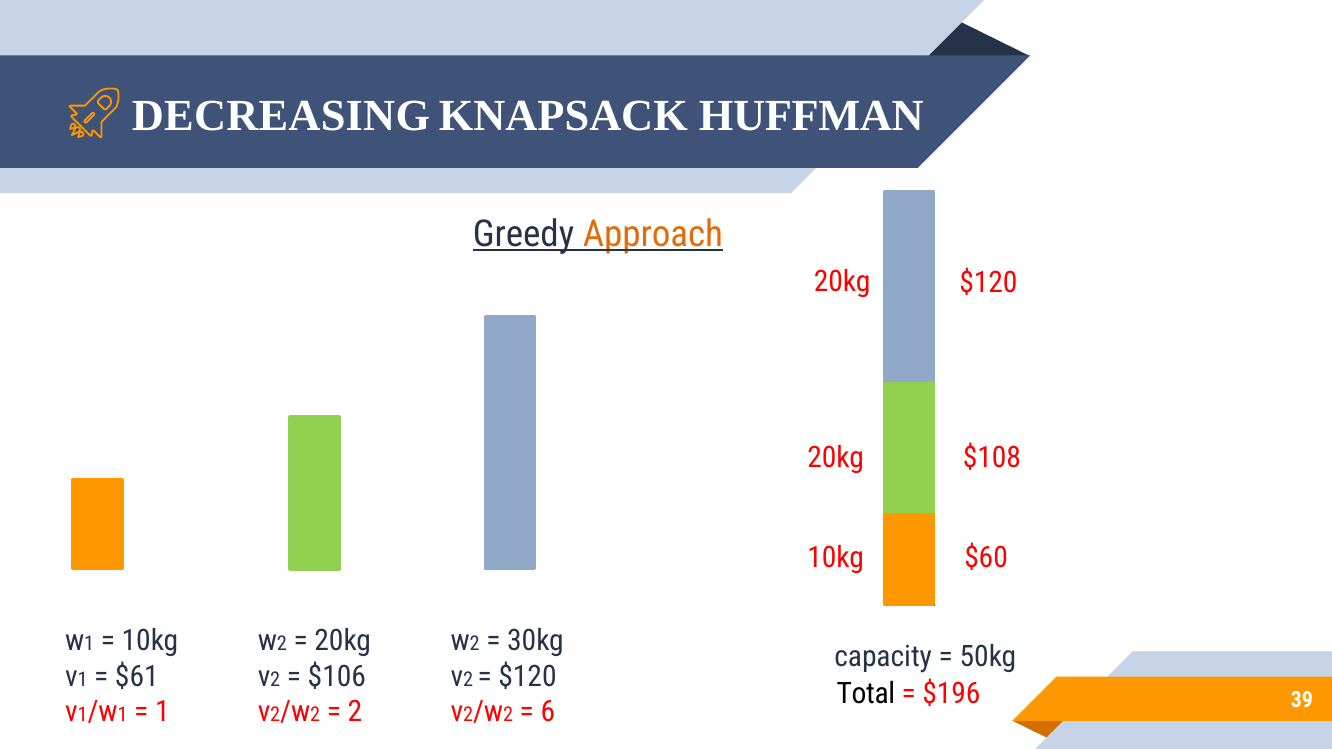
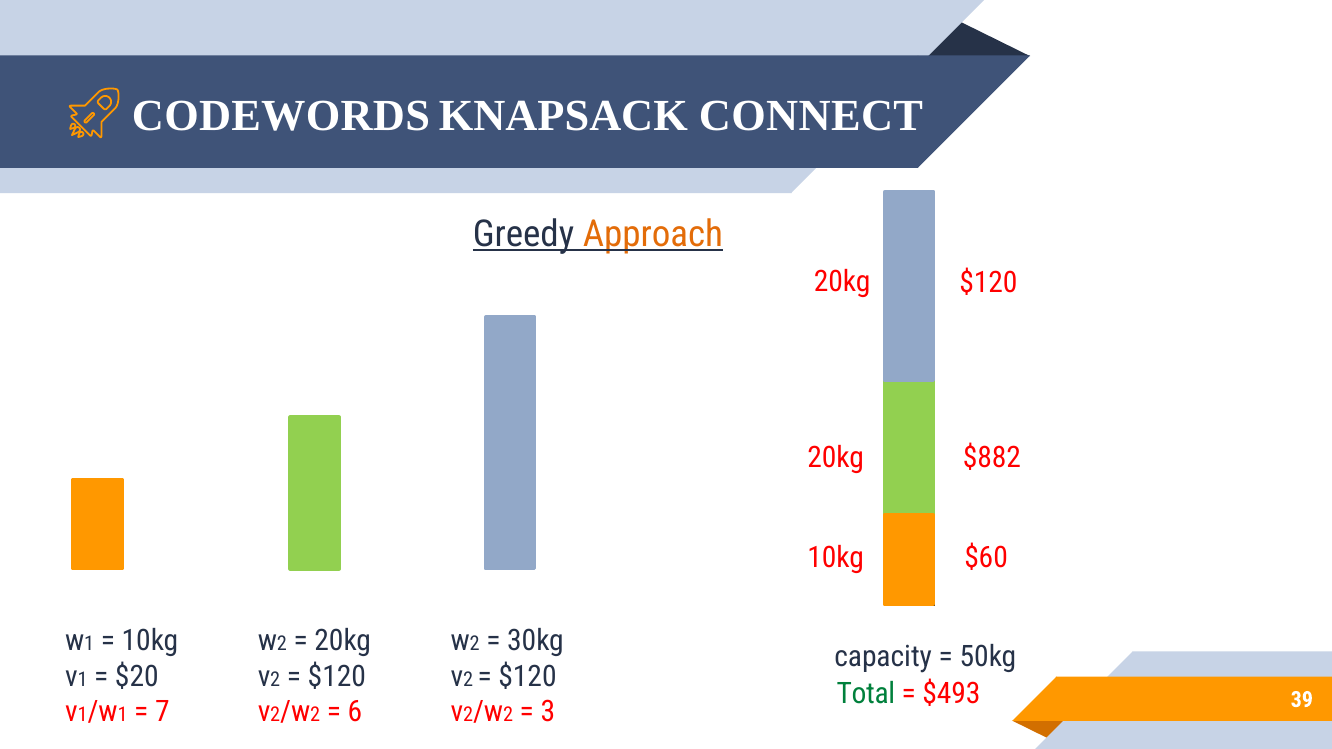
DECREASING: DECREASING -> CODEWORDS (281, 116)
HUFFMAN: HUFFMAN -> CONNECT (811, 116)
$108: $108 -> $882 (992, 458)
$61: $61 -> $20 (137, 677)
$106: $106 -> $120 (337, 677)
Total colour: black -> green (866, 694)
$196: $196 -> $493 (951, 694)
1: 1 -> 7 (162, 712)
2: 2 -> 6 (355, 712)
6: 6 -> 3 (548, 712)
